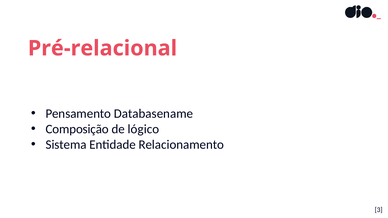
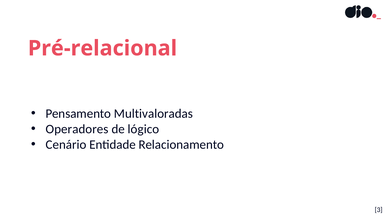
Databasename: Databasename -> Multivaloradas (153, 114)
Composição: Composição -> Operadores (77, 129)
Sistema: Sistema -> Cenário (66, 145)
